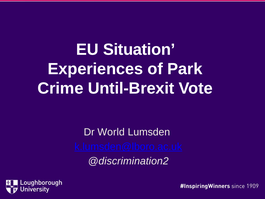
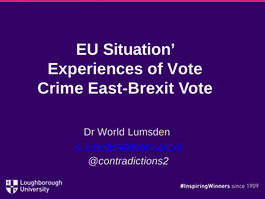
of Park: Park -> Vote (185, 69)
Until-Brexit: Until-Brexit -> East-Brexit (131, 88)
@discrimination2: @discrimination2 -> @contradictions2 (128, 161)
